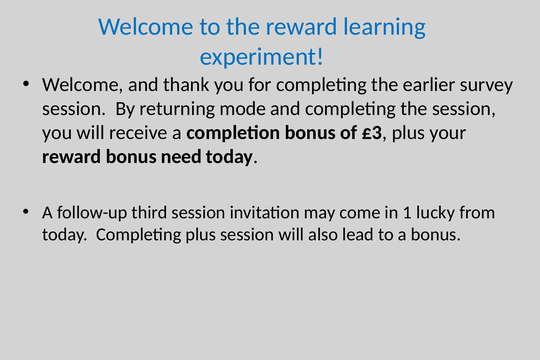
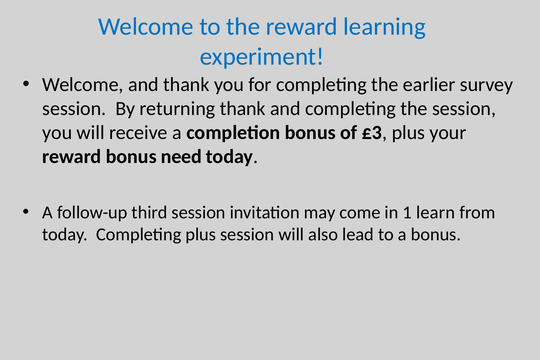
returning mode: mode -> thank (243, 109)
lucky: lucky -> learn (436, 212)
